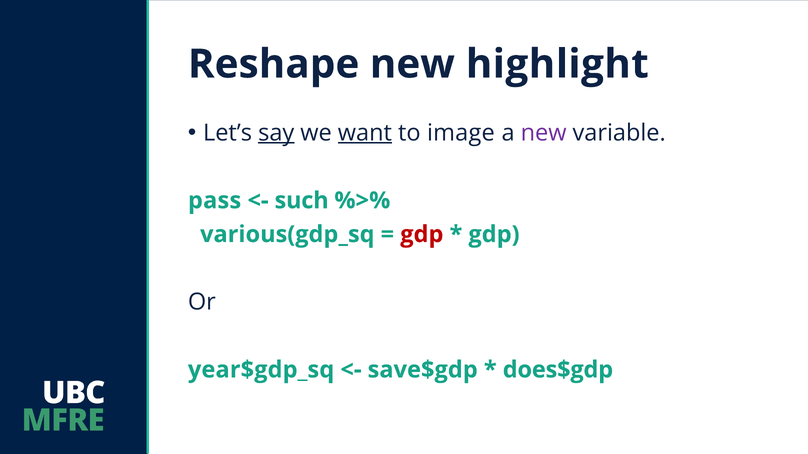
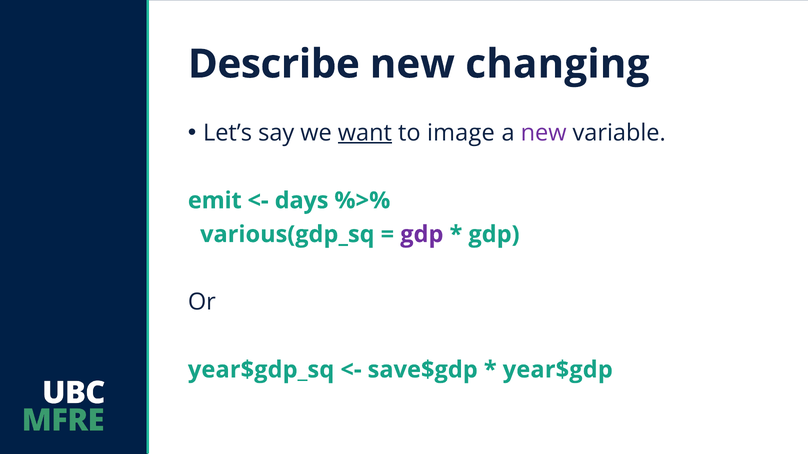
Reshape: Reshape -> Describe (274, 64)
highlight: highlight -> changing (557, 64)
say underline: present -> none (276, 133)
pass: pass -> emit (215, 201)
such: such -> days (302, 201)
gdp colour: red -> purple (422, 235)
does$gdp: does$gdp -> year$gdp (558, 370)
